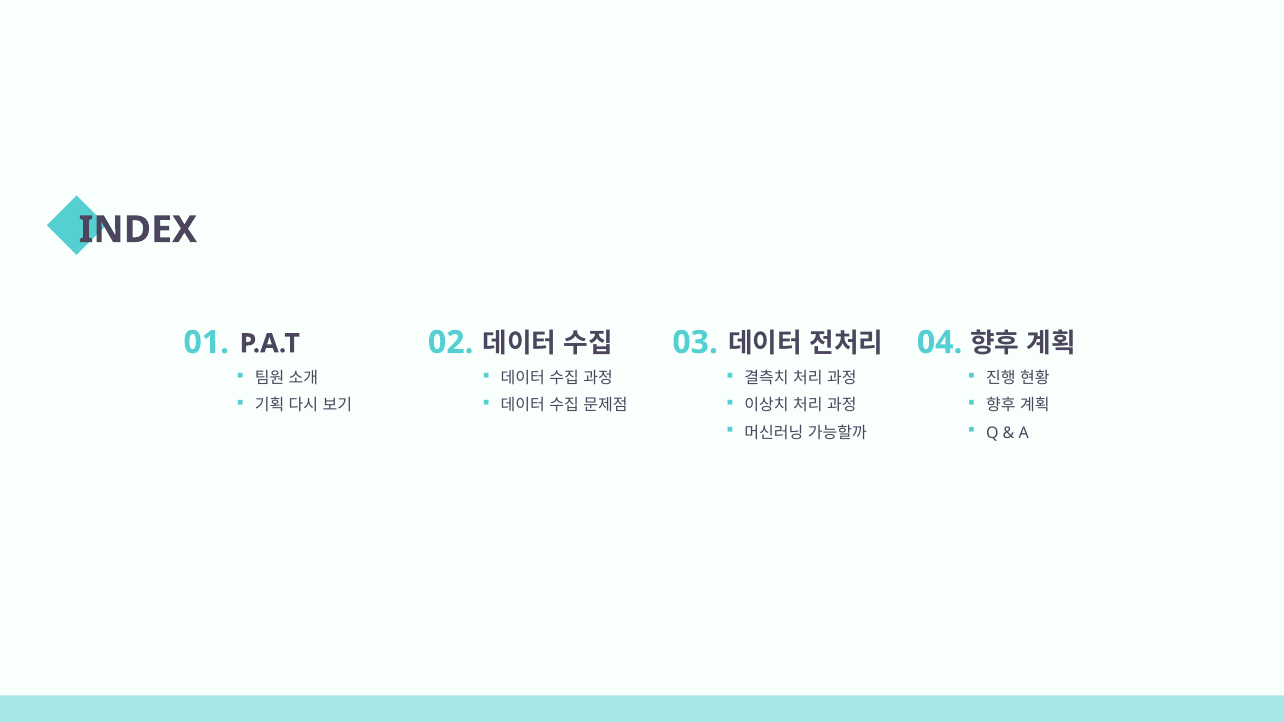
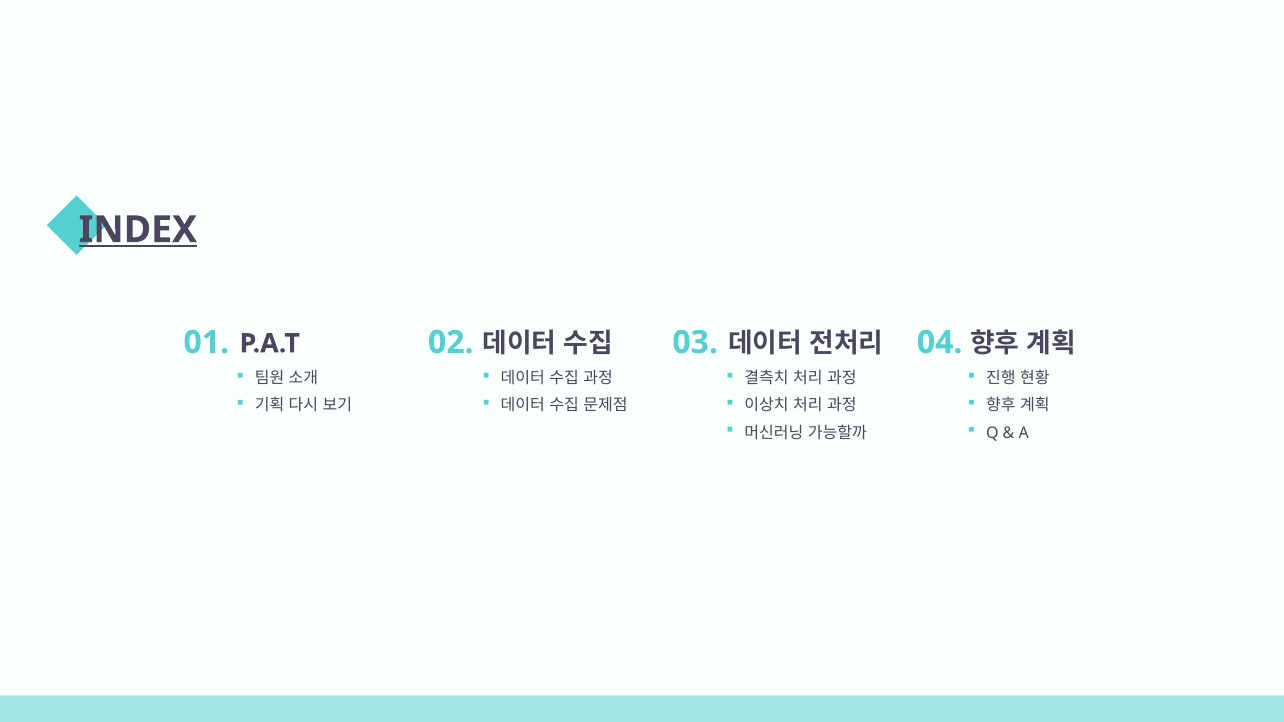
INDEX underline: none -> present (138, 230)
